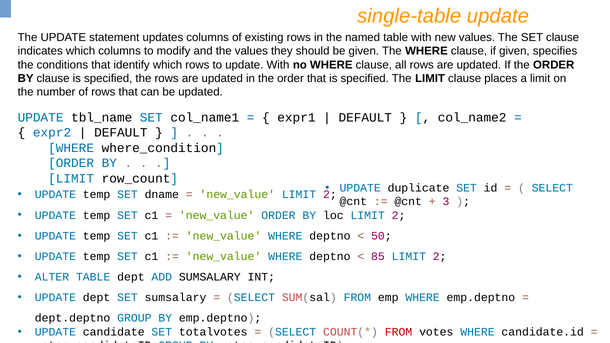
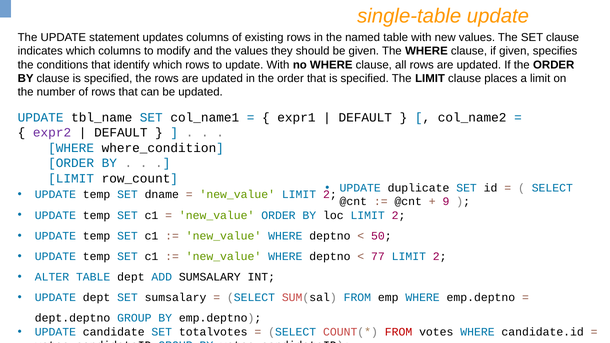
expr2 colour: blue -> purple (52, 133)
3: 3 -> 9 (446, 202)
85: 85 -> 77 (378, 257)
